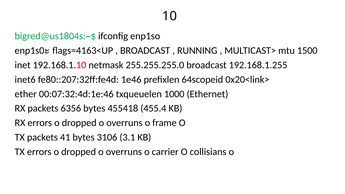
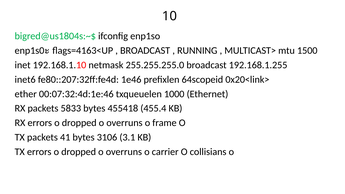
6356: 6356 -> 5833 (71, 108)
